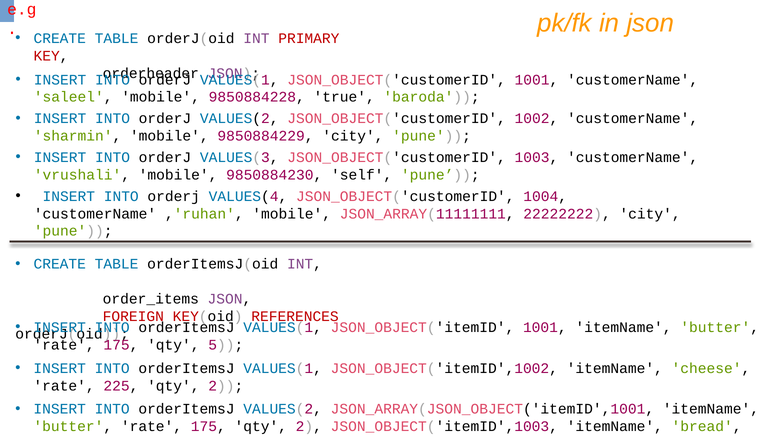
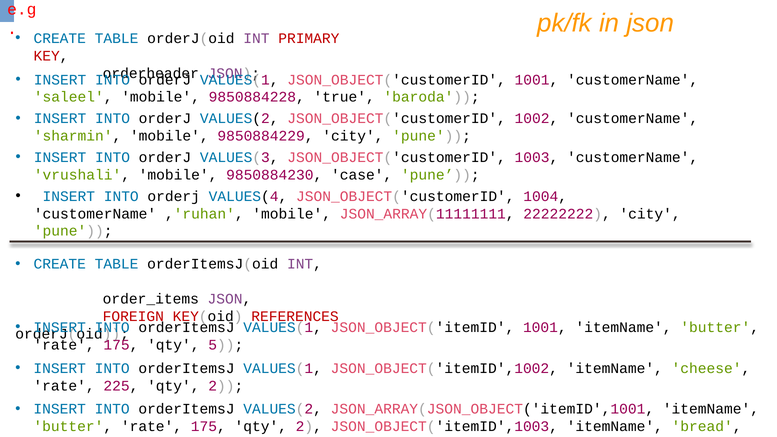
self: self -> case (362, 175)
